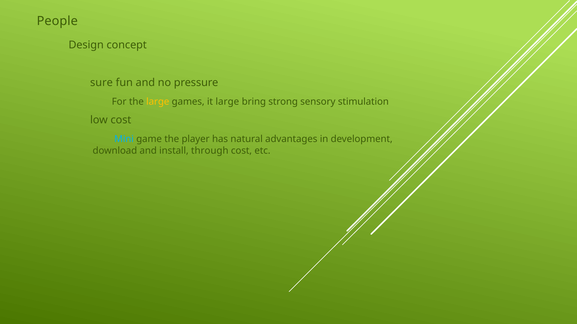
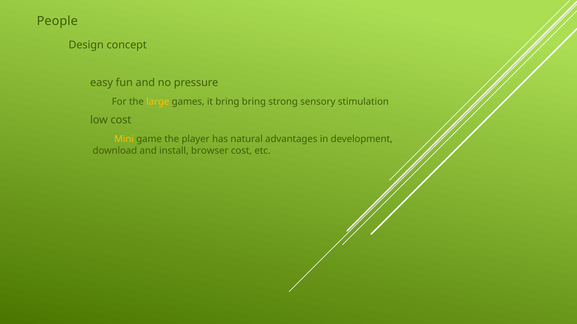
sure: sure -> easy (102, 83)
it large: large -> bring (227, 102)
Mini colour: light blue -> yellow (124, 139)
through: through -> browser (210, 151)
